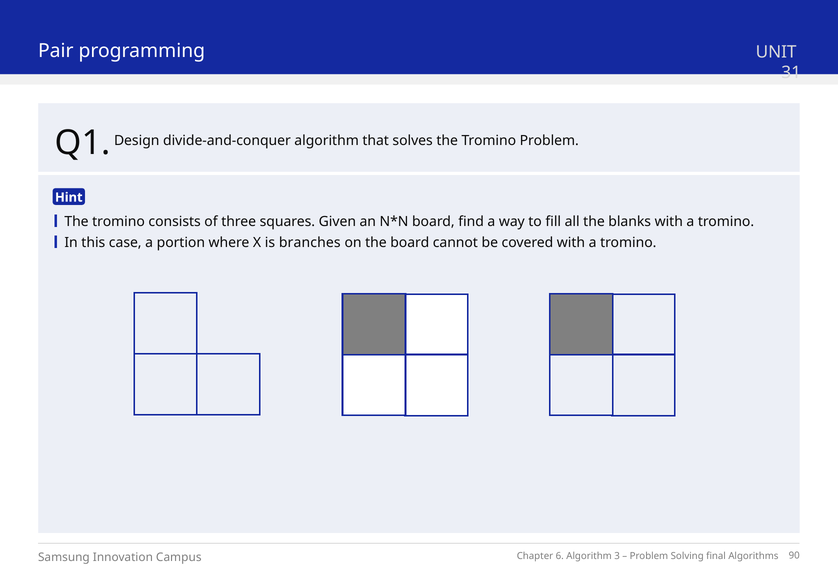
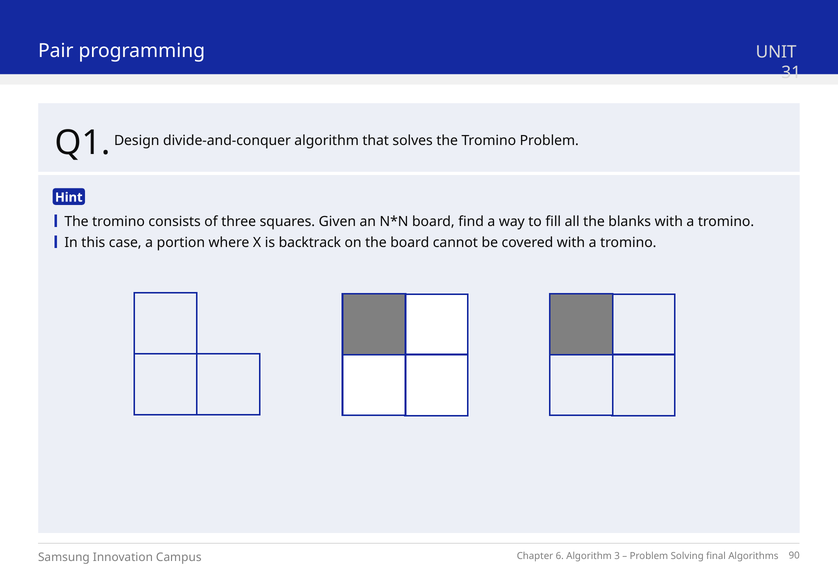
branches: branches -> backtrack (310, 243)
